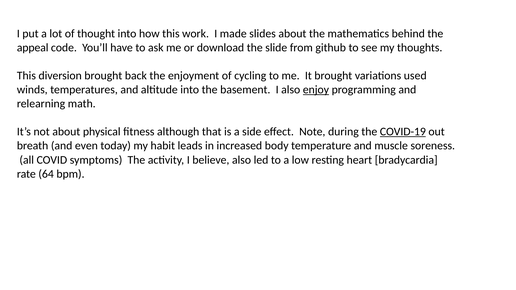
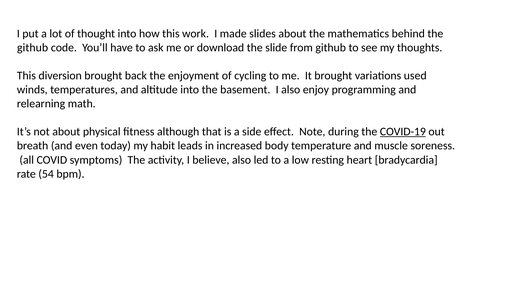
appeal: appeal -> github (33, 48)
enjoy underline: present -> none (316, 90)
64: 64 -> 54 (46, 174)
